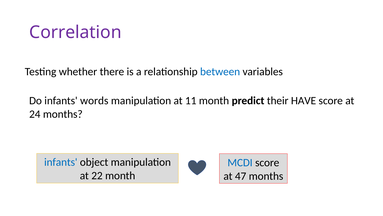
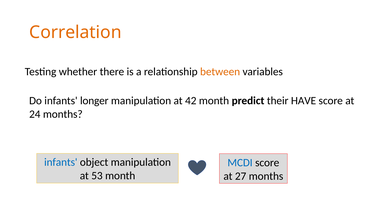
Correlation colour: purple -> orange (75, 32)
between colour: blue -> orange (220, 71)
words: words -> longer (94, 100)
11: 11 -> 42 (191, 100)
22: 22 -> 53 (97, 175)
47: 47 -> 27 (241, 176)
